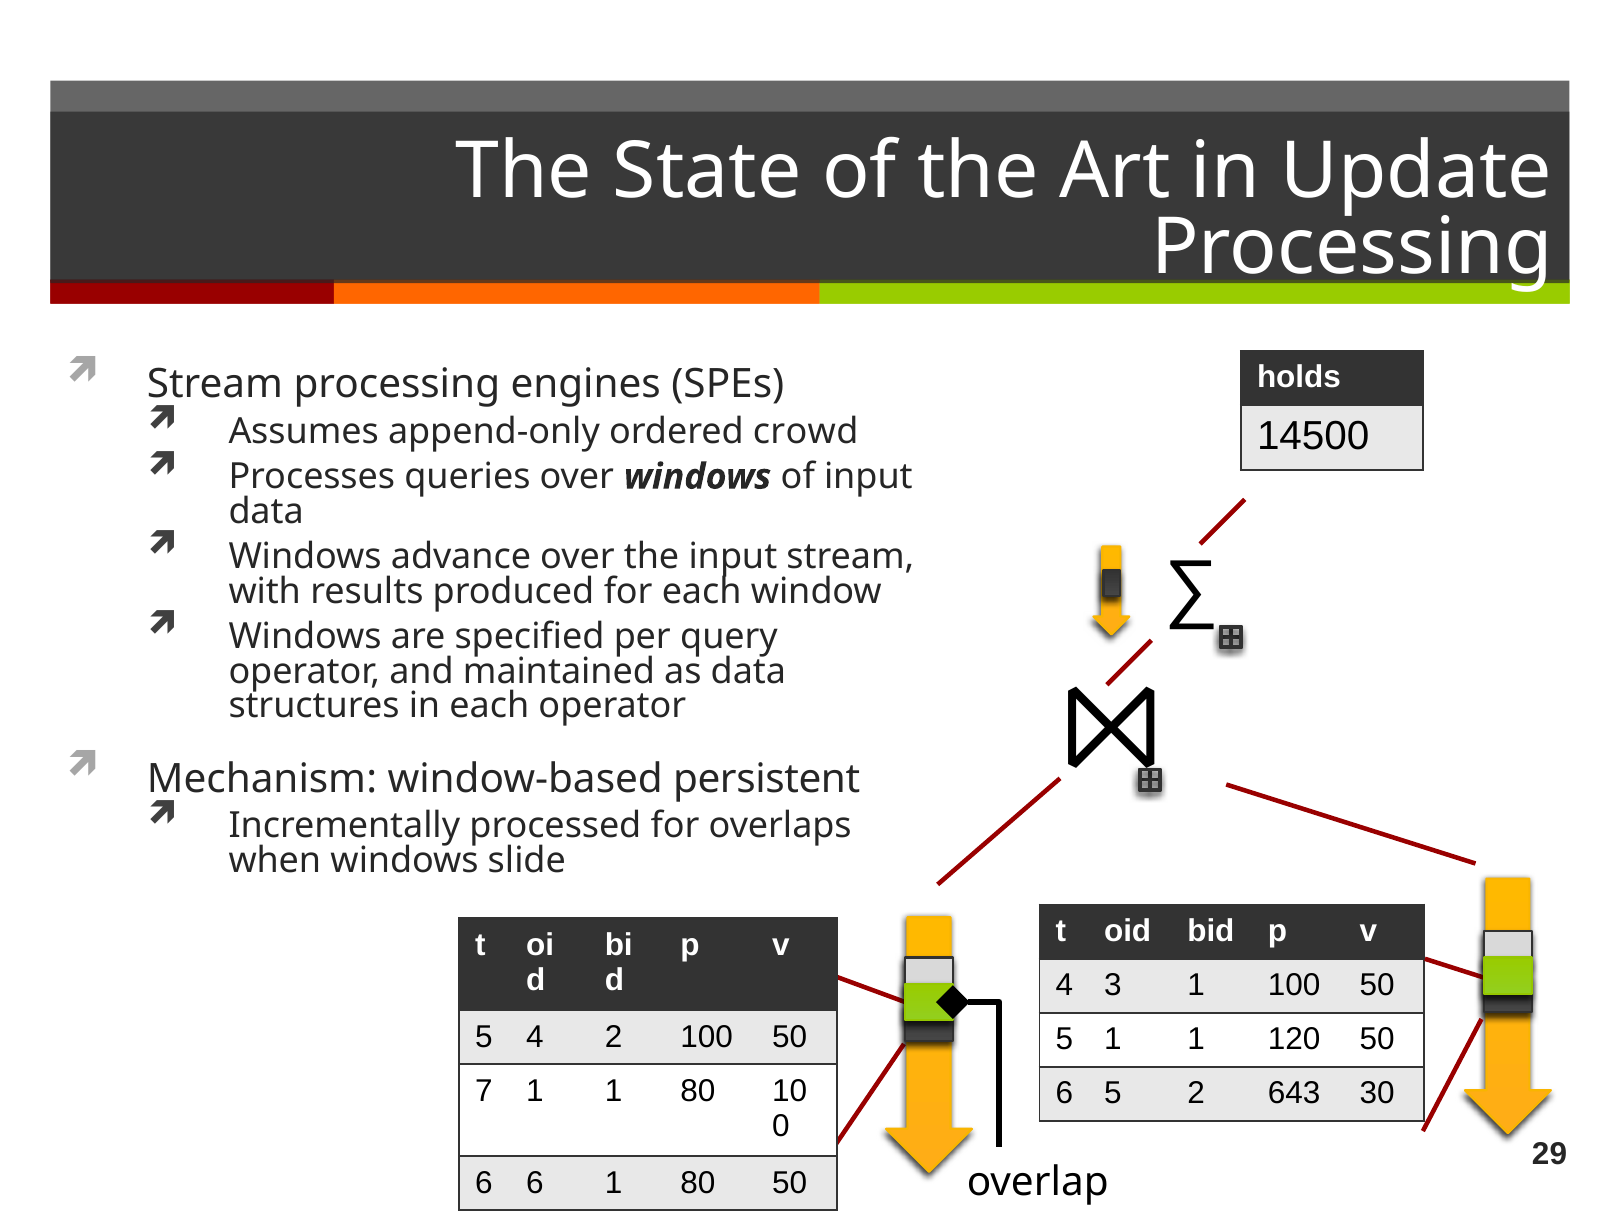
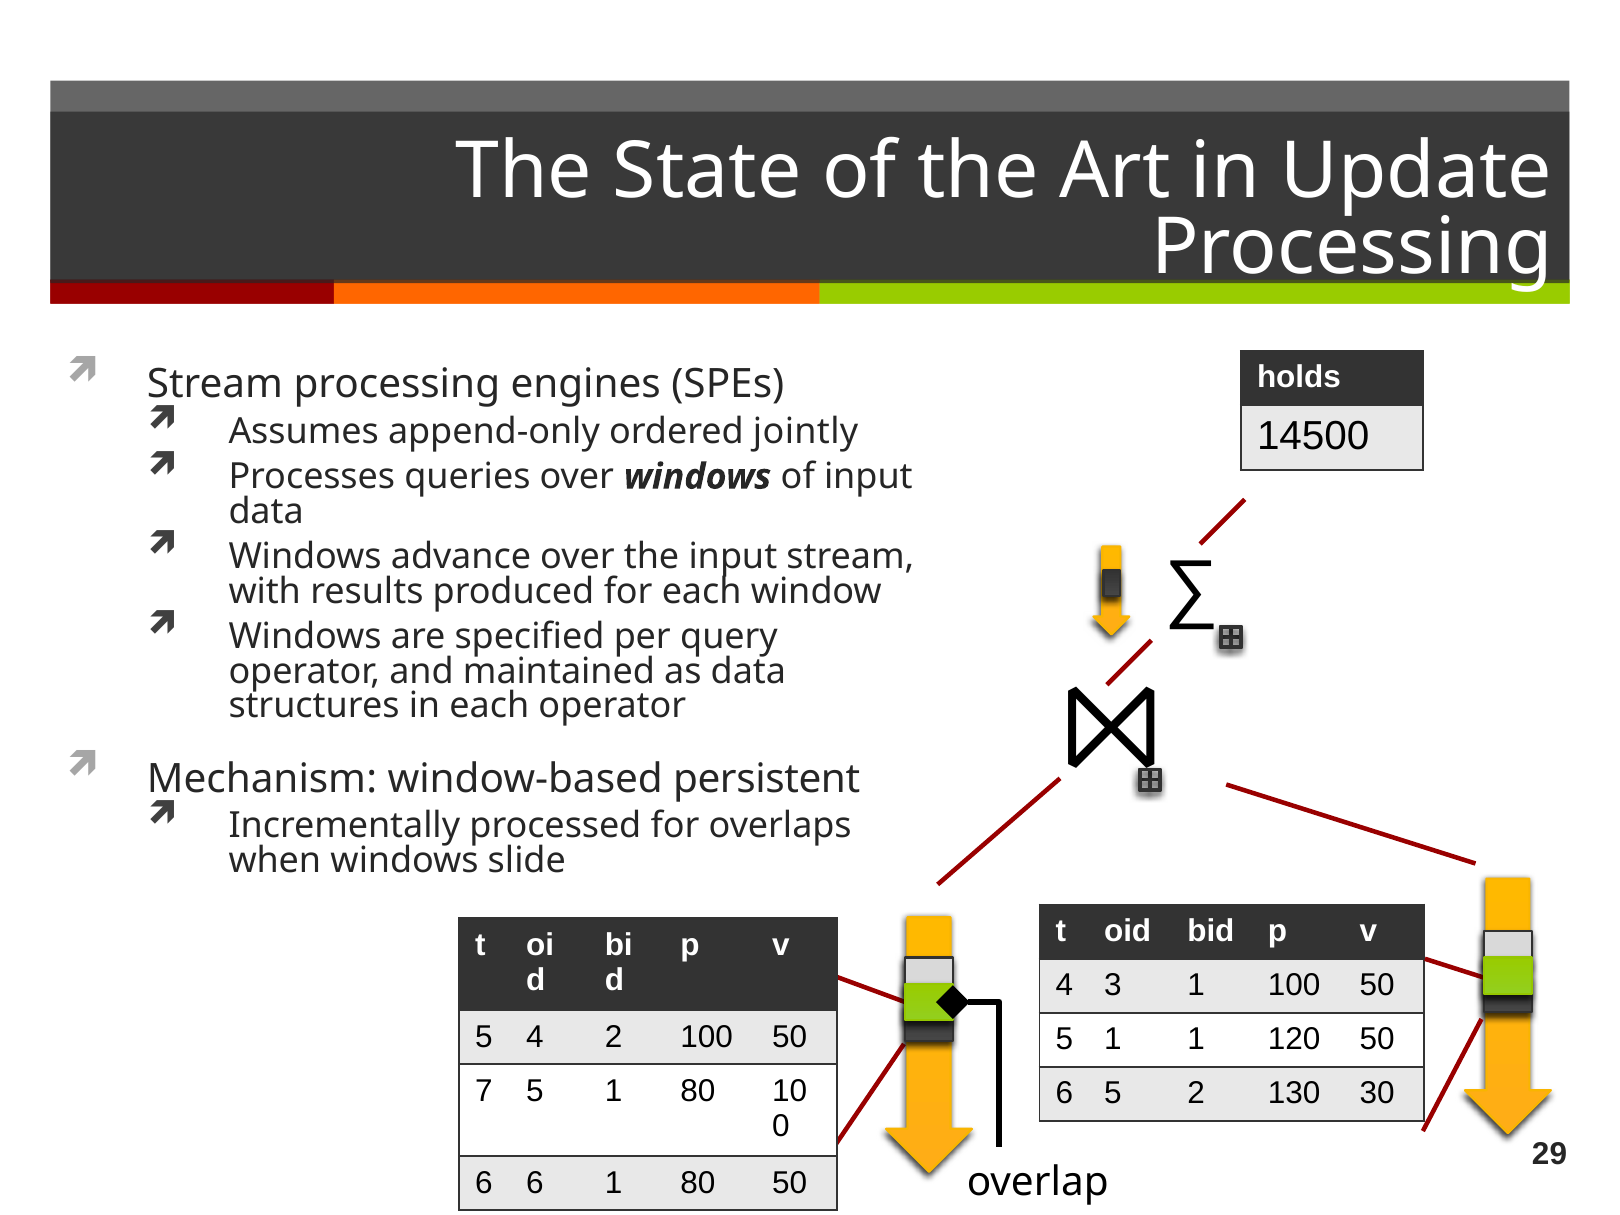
crowd: crowd -> jointly (806, 431)
7 1: 1 -> 5 (535, 1091)
643: 643 -> 130 (1294, 1093)
